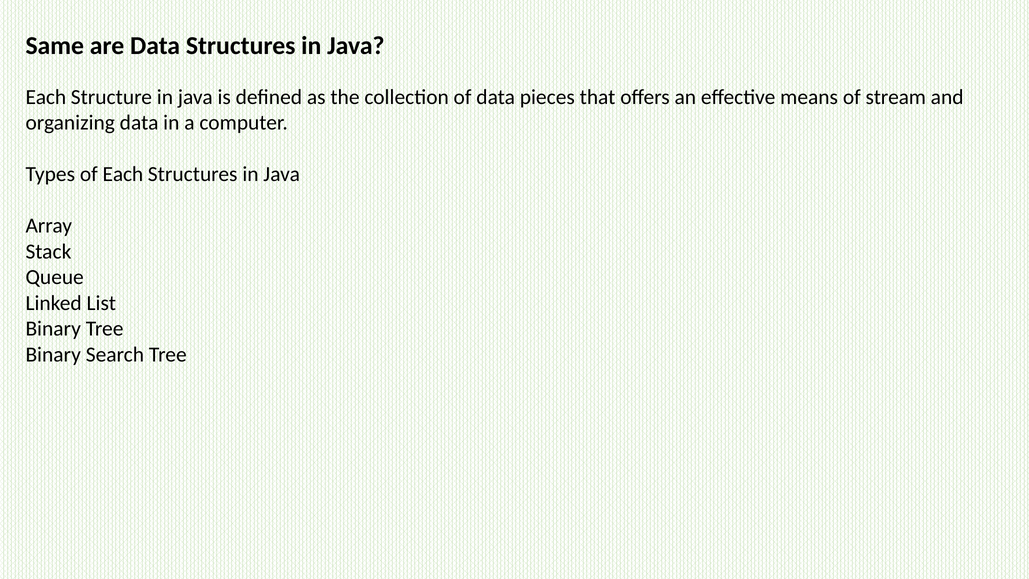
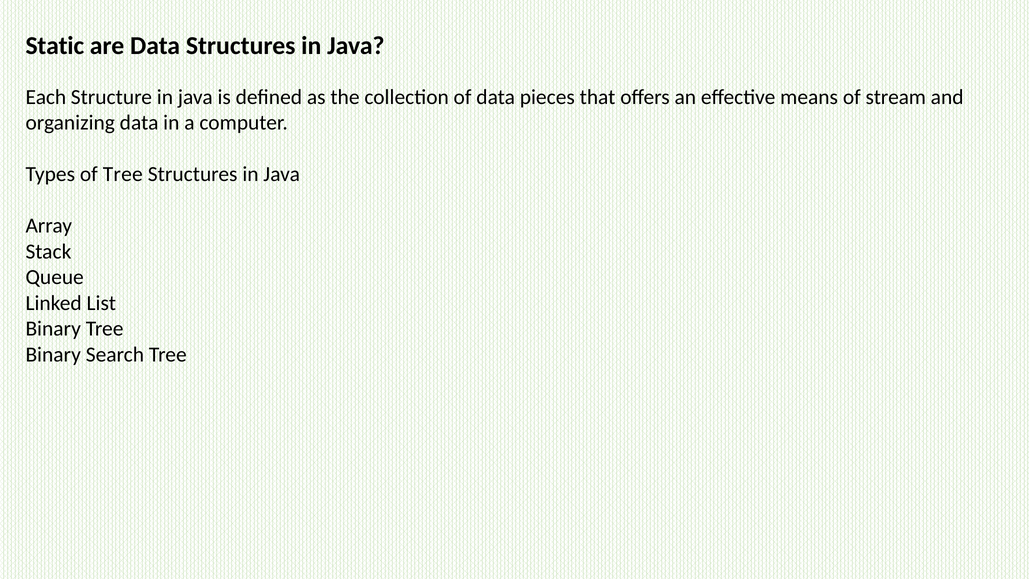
Same: Same -> Static (55, 46)
of Each: Each -> Tree (123, 174)
